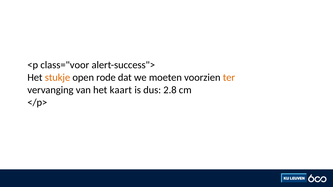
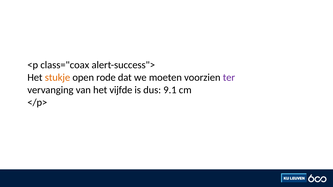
class="voor: class="voor -> class="coax (65, 65)
ter colour: orange -> purple (229, 78)
kaart: kaart -> vijfde (121, 90)
2.8: 2.8 -> 9.1 (170, 90)
